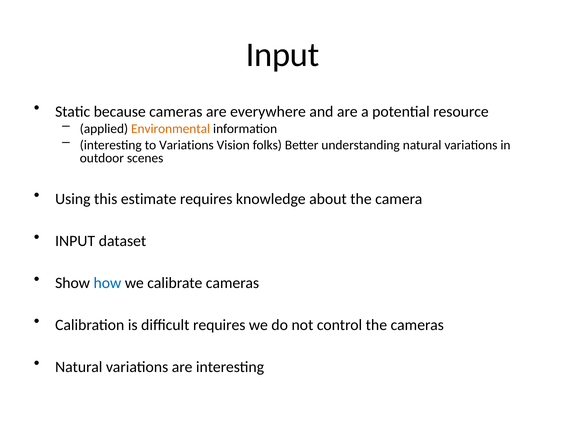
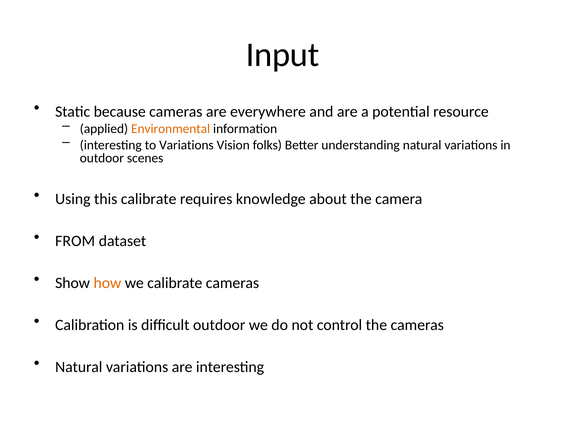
this estimate: estimate -> calibrate (149, 199)
INPUT: INPUT -> FROM (75, 241)
how colour: blue -> orange (107, 283)
difficult requires: requires -> outdoor (219, 325)
